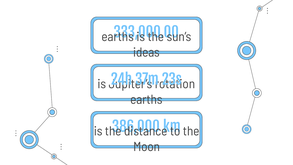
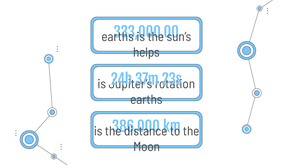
ideas: ideas -> helps (146, 52)
